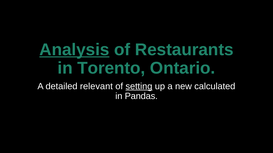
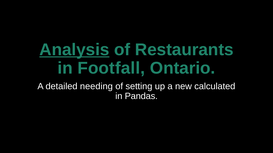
Torento: Torento -> Footfall (111, 68)
relevant: relevant -> needing (96, 87)
setting underline: present -> none (139, 87)
